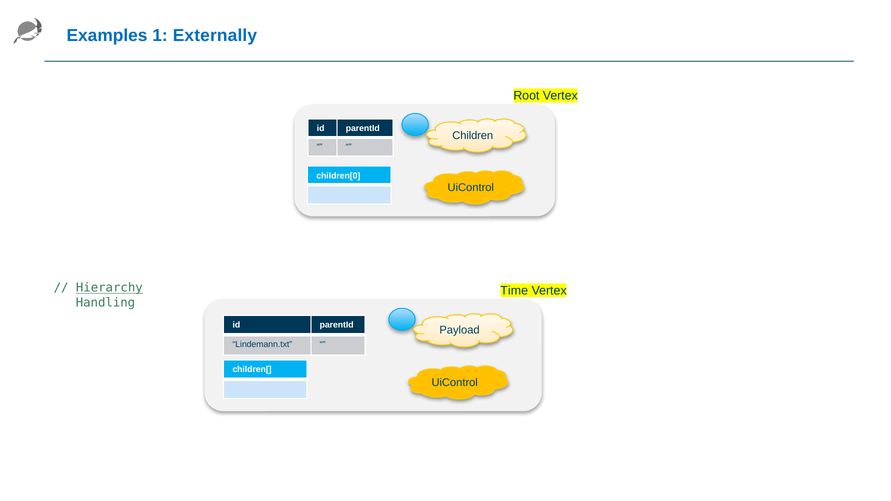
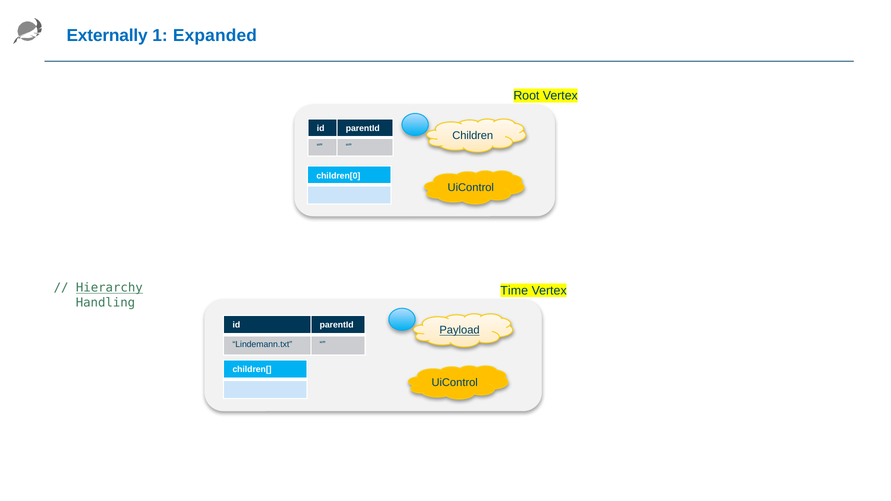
Examples: Examples -> Externally (107, 36)
Externally: Externally -> Expanded (215, 36)
Payload underline: none -> present (460, 330)
